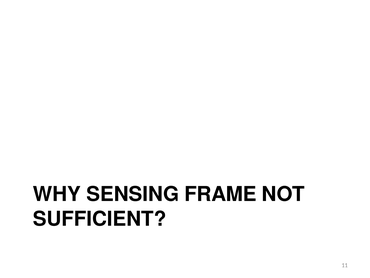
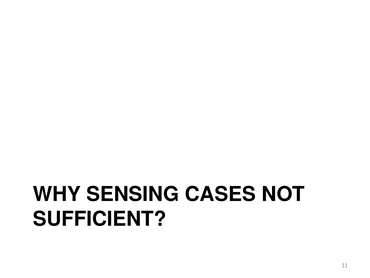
FRAME: FRAME -> CASES (220, 194)
